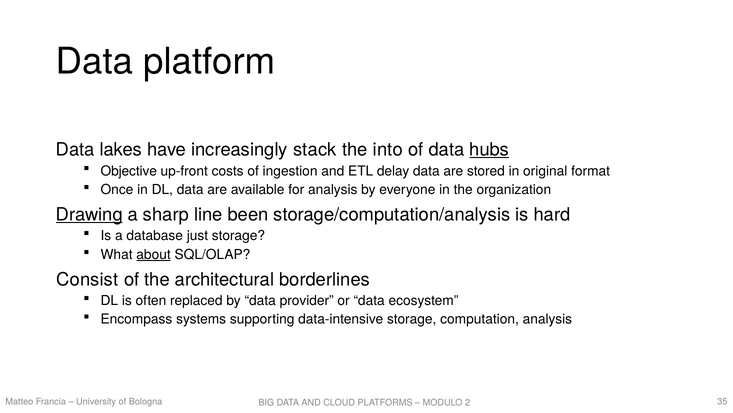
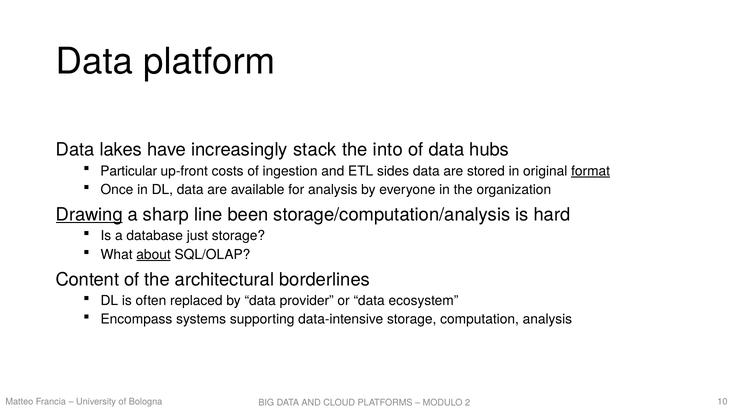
hubs underline: present -> none (489, 150)
Objective: Objective -> Particular (129, 171)
delay: delay -> sides (393, 171)
format underline: none -> present (591, 171)
Consist: Consist -> Content (87, 279)
35: 35 -> 10 (722, 401)
